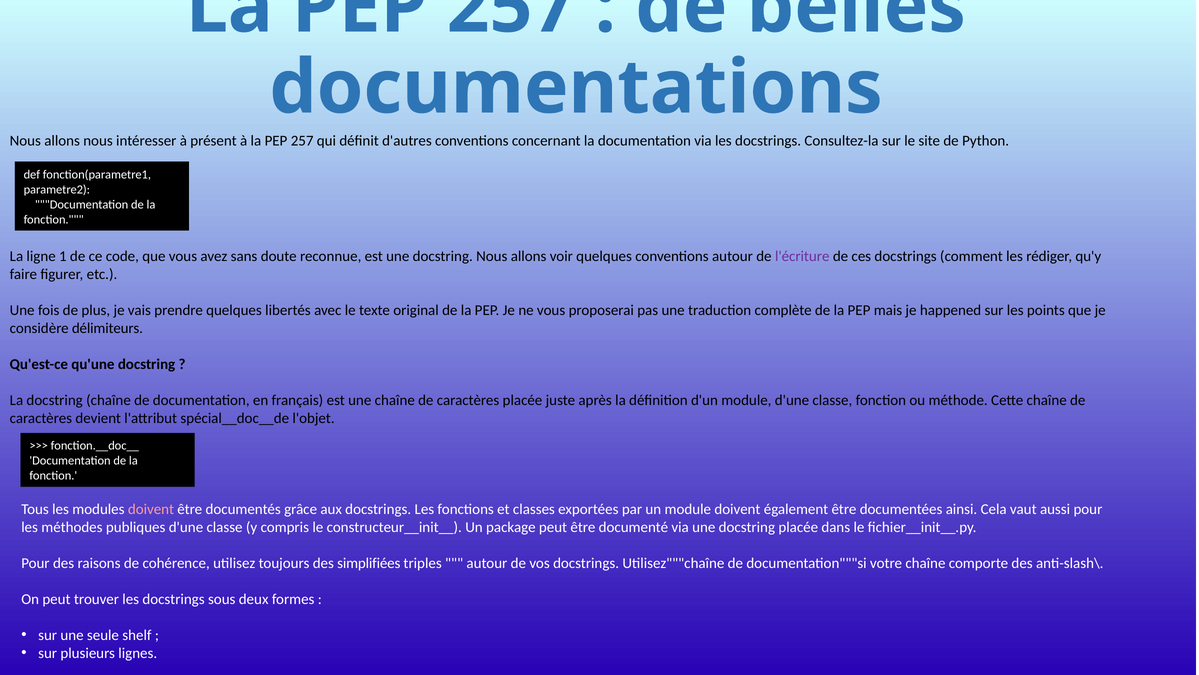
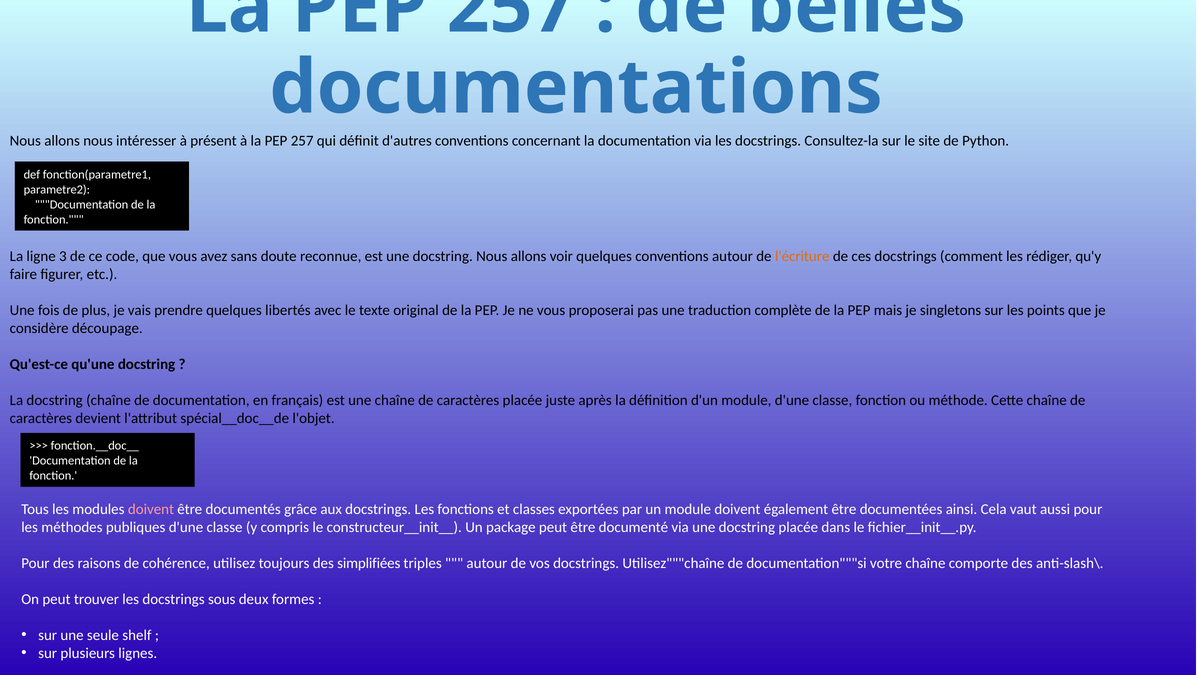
1: 1 -> 3 (63, 256)
l'écriture colour: purple -> orange (802, 256)
happened: happened -> singletons (951, 310)
délimiteurs: délimiteurs -> découpage (107, 328)
